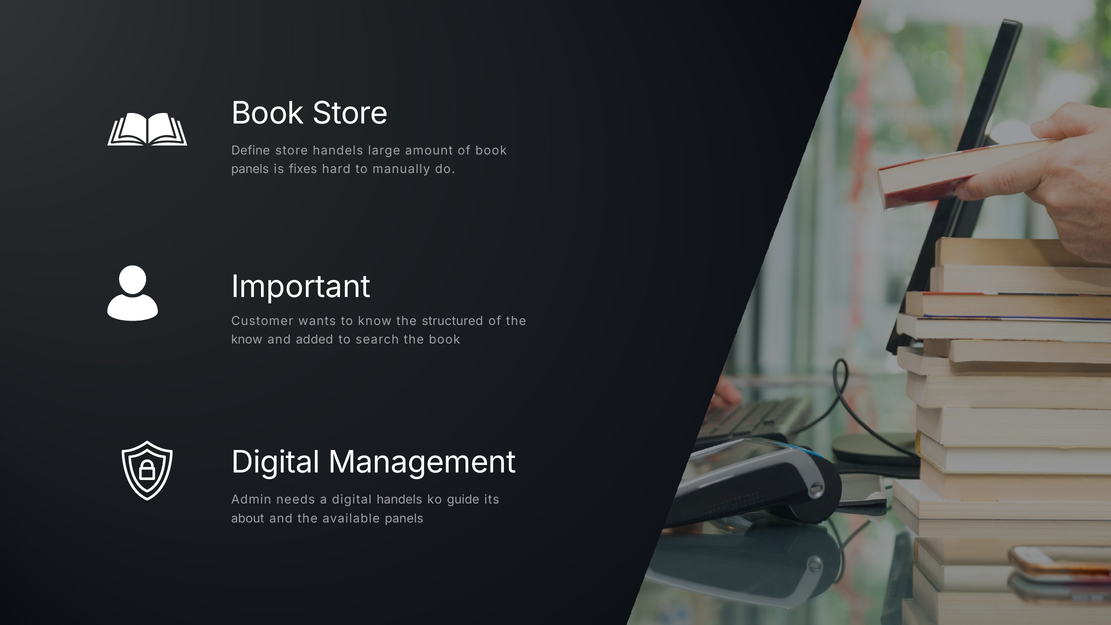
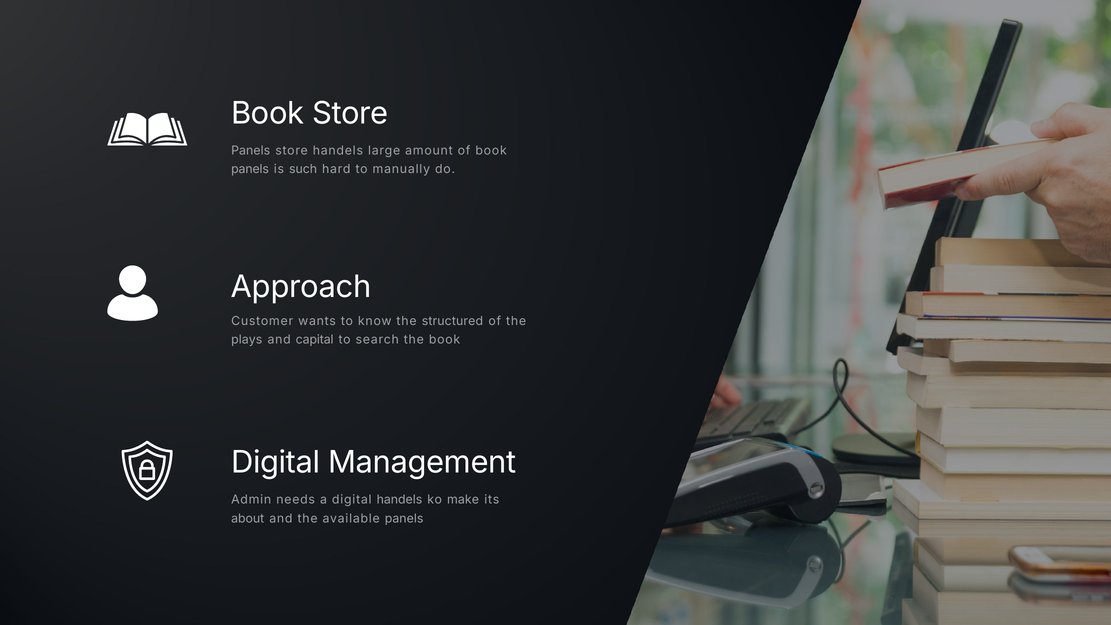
Define: Define -> Panels (251, 151)
fixes: fixes -> such (303, 169)
Important: Important -> Approach (301, 287)
know: know -> plays (247, 340)
added: added -> capital (315, 340)
guide: guide -> make (463, 500)
